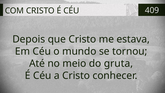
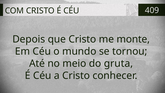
estava: estava -> monte (133, 39)
